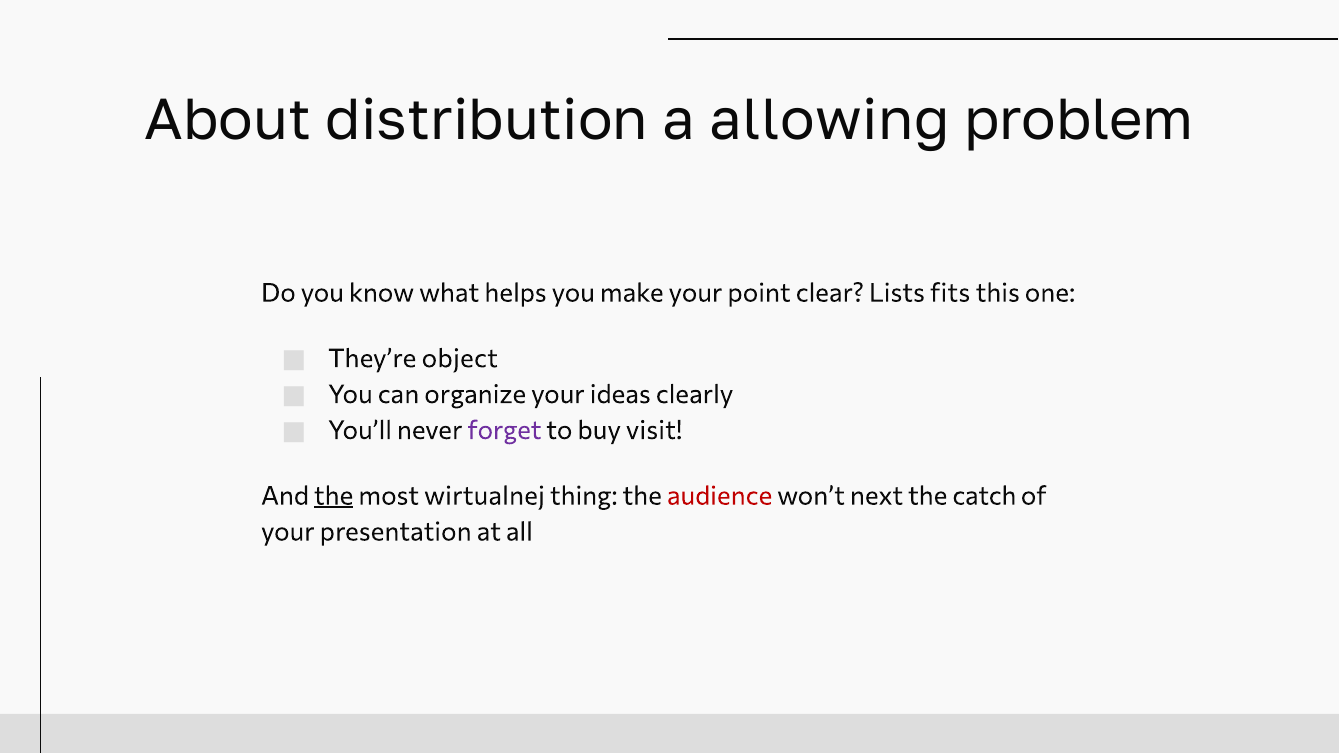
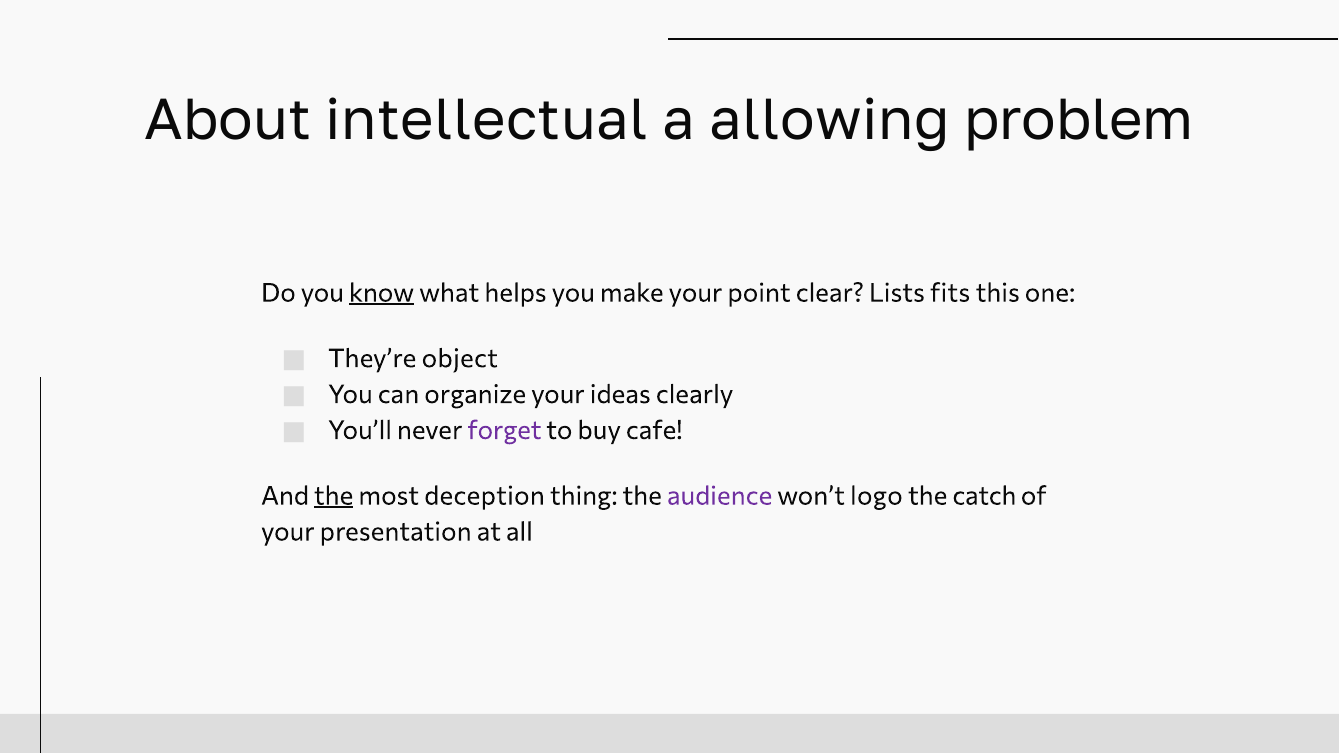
distribution: distribution -> intellectual (487, 121)
know underline: none -> present (382, 293)
visit: visit -> cafe (654, 431)
wirtualnej: wirtualnej -> deception (484, 496)
audience colour: red -> purple (720, 496)
next: next -> logo (876, 496)
